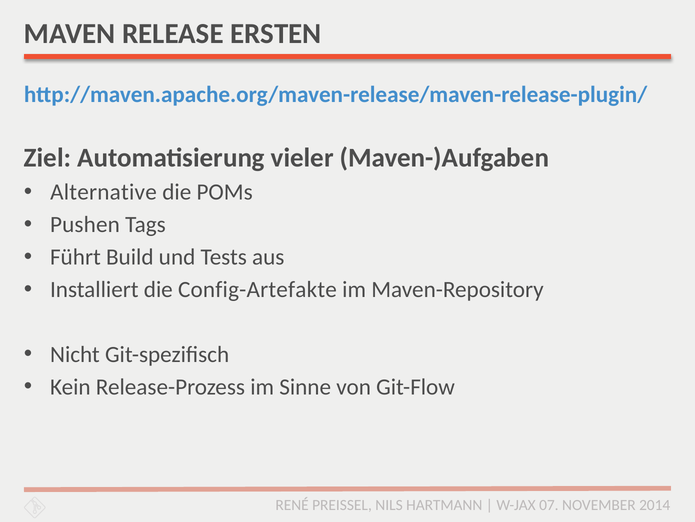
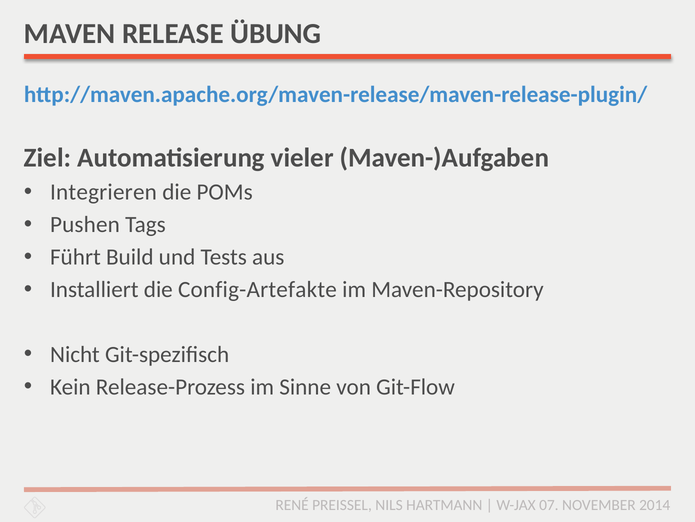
ERSTEN: ERSTEN -> ÜBUNG (276, 33)
Alternative: Alternative -> Integrieren (103, 192)
